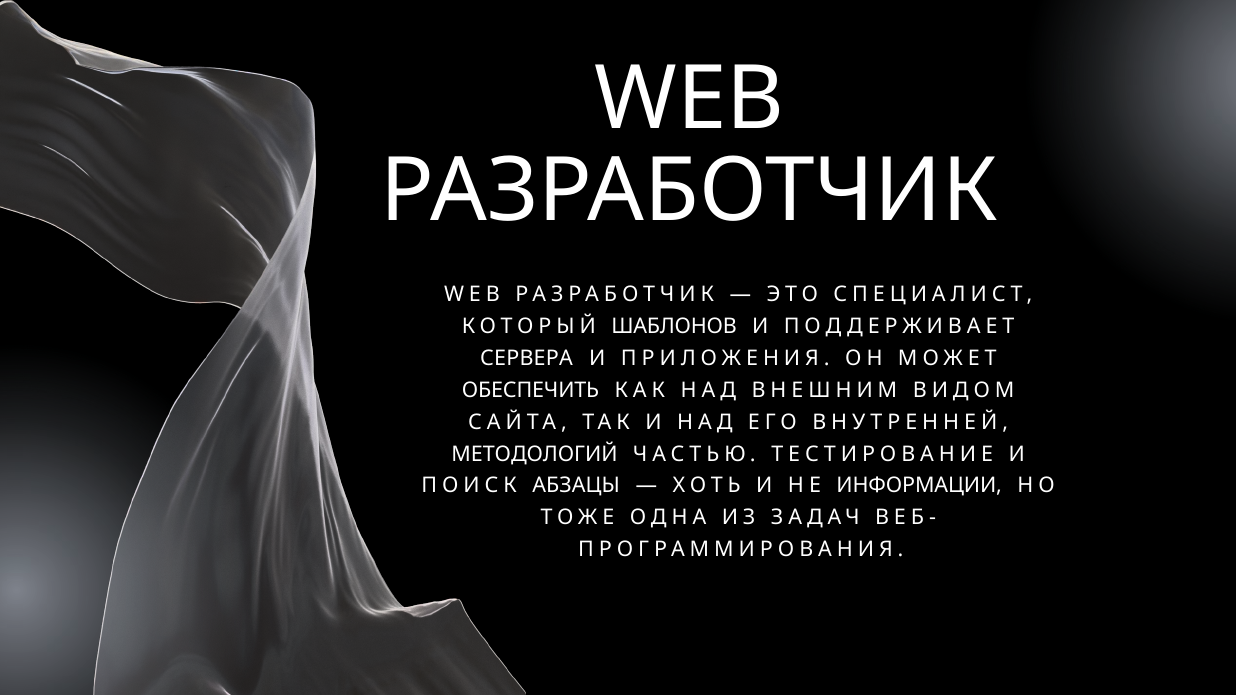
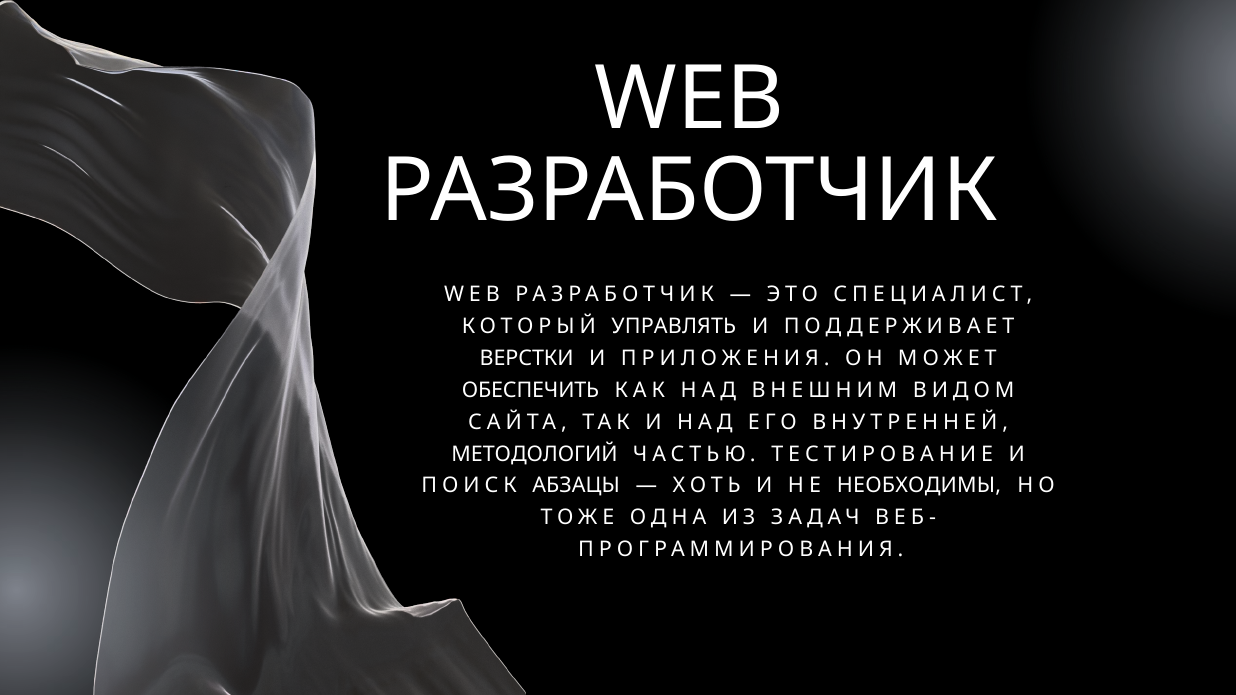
ШАБЛОНОВ: ШАБЛОНОВ -> УПРАВЛЯТЬ (674, 327)
СЕРВЕРА: СЕРВЕРА -> ВЕРСТКИ (527, 358)
ИНФОРМАЦИИ: ИНФОРМАЦИИ -> НЕОБХОДИМЫ (919, 486)
